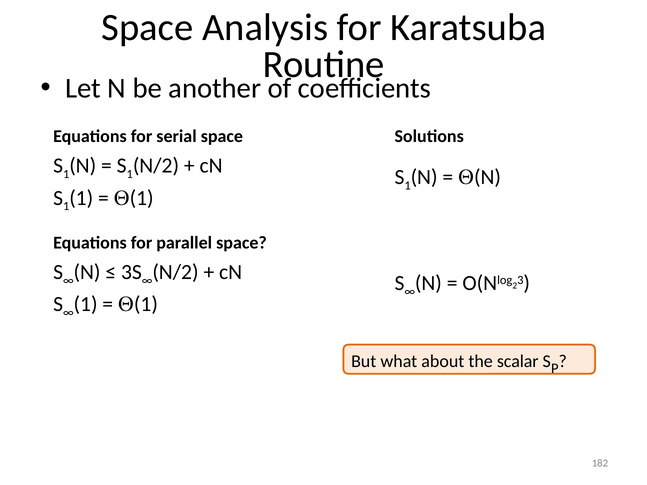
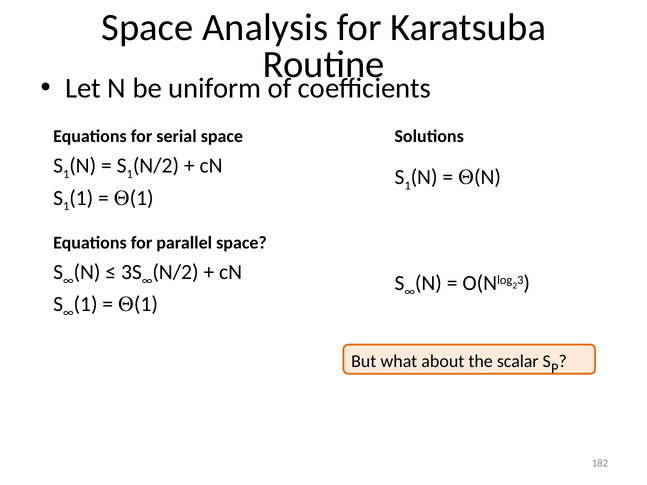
another: another -> uniform (215, 88)
